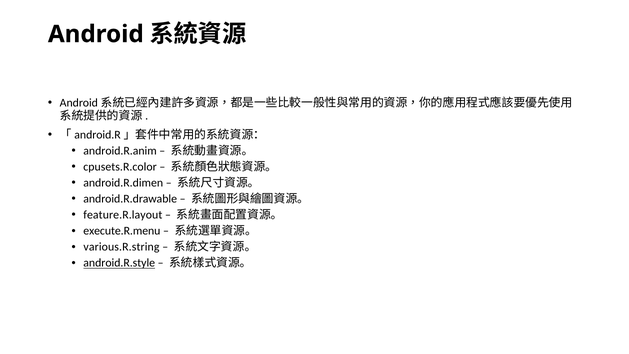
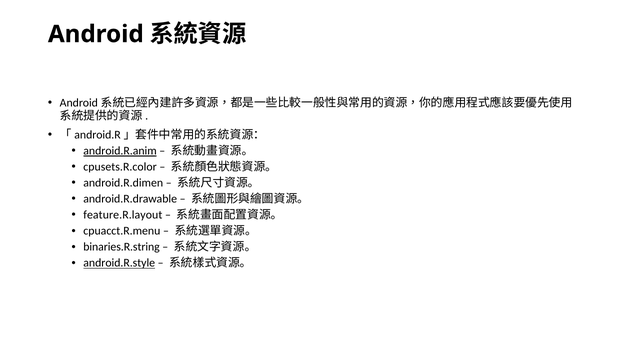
android.R.anim underline: none -> present (120, 151)
execute.R.menu: execute.R.menu -> cpuacct.R.menu (122, 231)
various.R.string: various.R.string -> binaries.R.string (122, 247)
